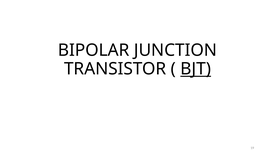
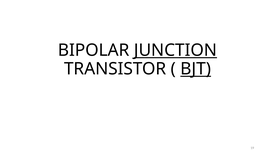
JUNCTION underline: none -> present (175, 50)
